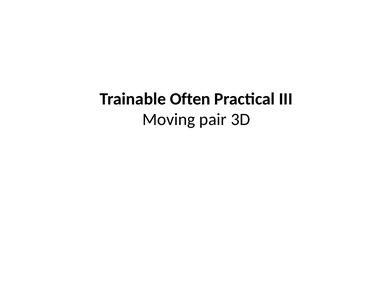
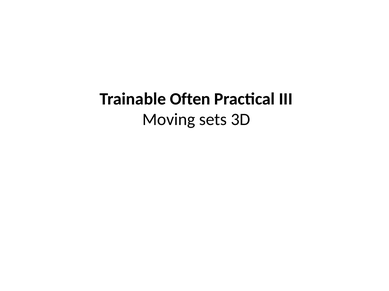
pair: pair -> sets (213, 120)
